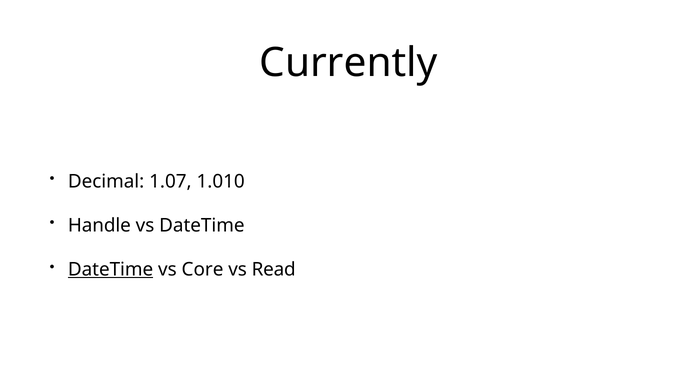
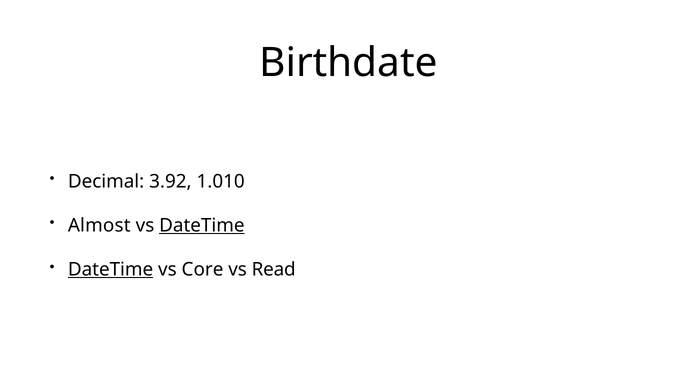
Currently: Currently -> Birthdate (348, 63)
1.07: 1.07 -> 3.92 (170, 181)
Handle: Handle -> Almost (99, 225)
DateTime underline: none -> present (202, 225)
